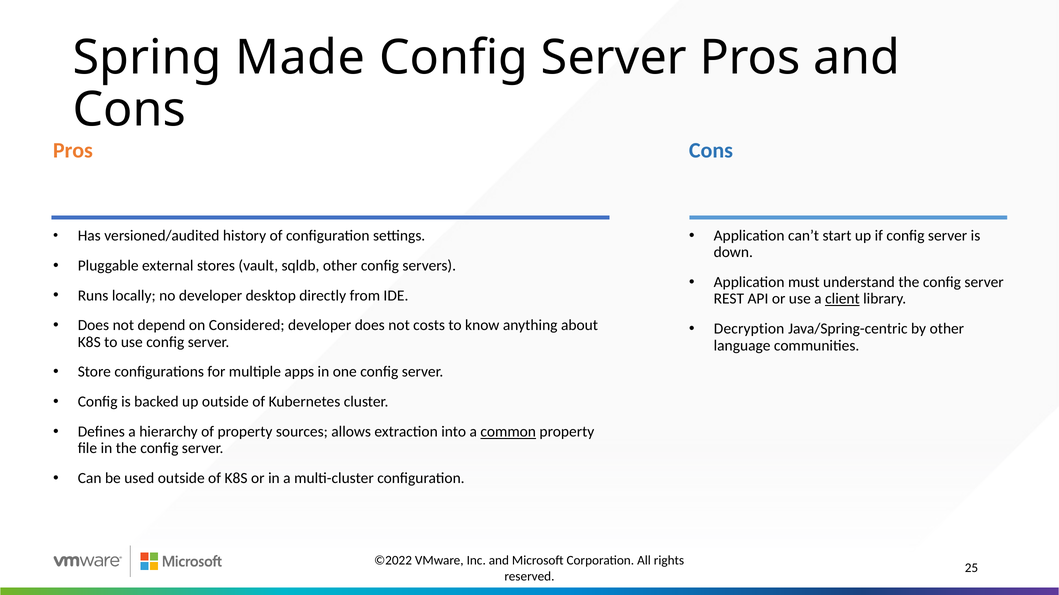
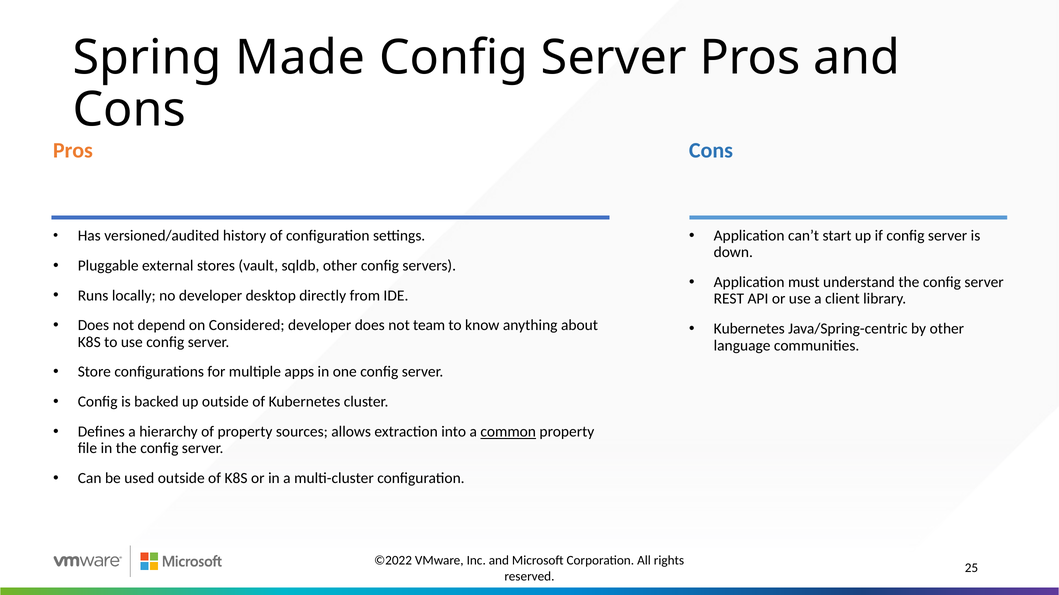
client underline: present -> none (842, 299)
costs: costs -> team (429, 326)
Decryption: Decryption -> Kubernetes (749, 329)
